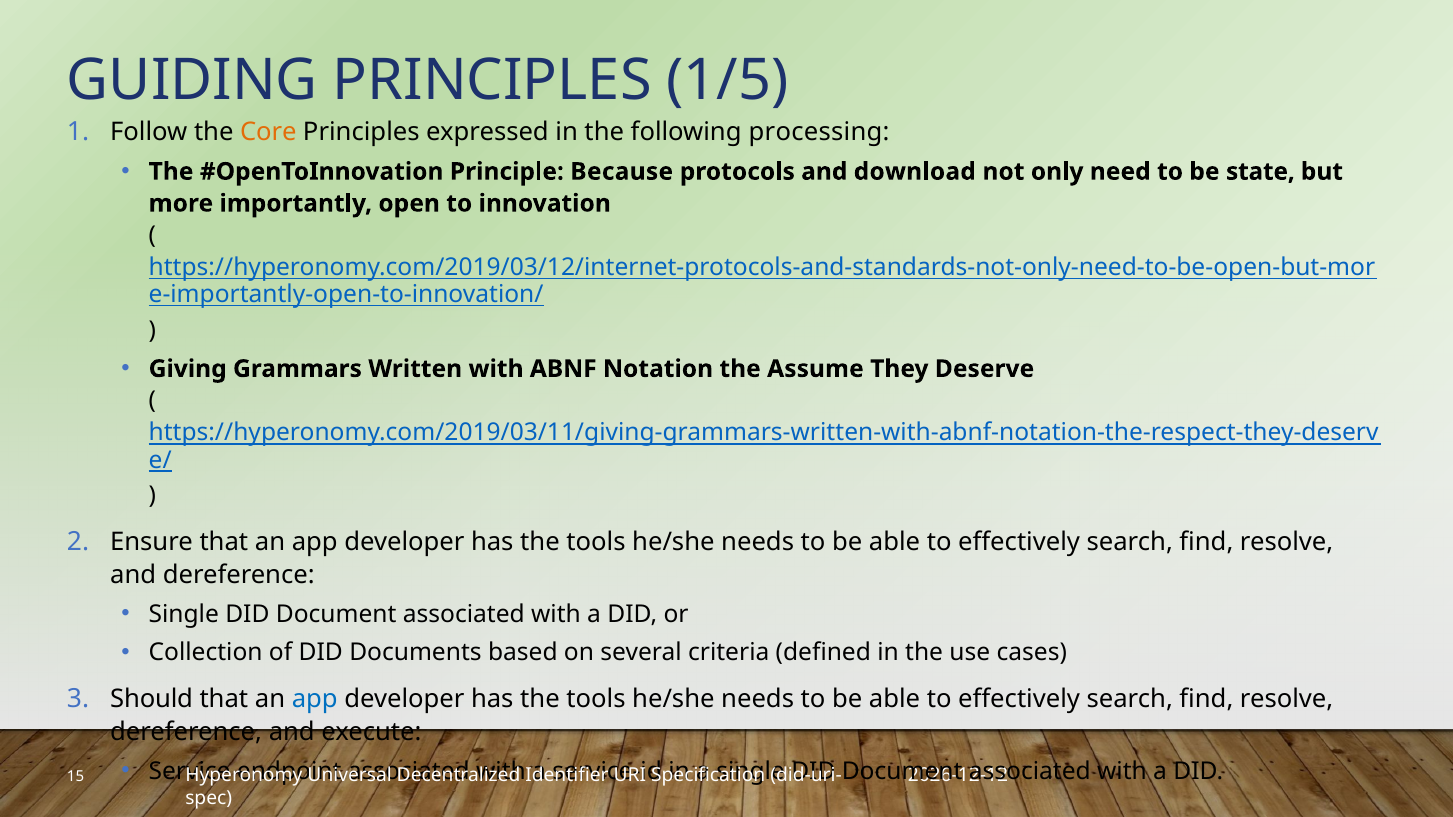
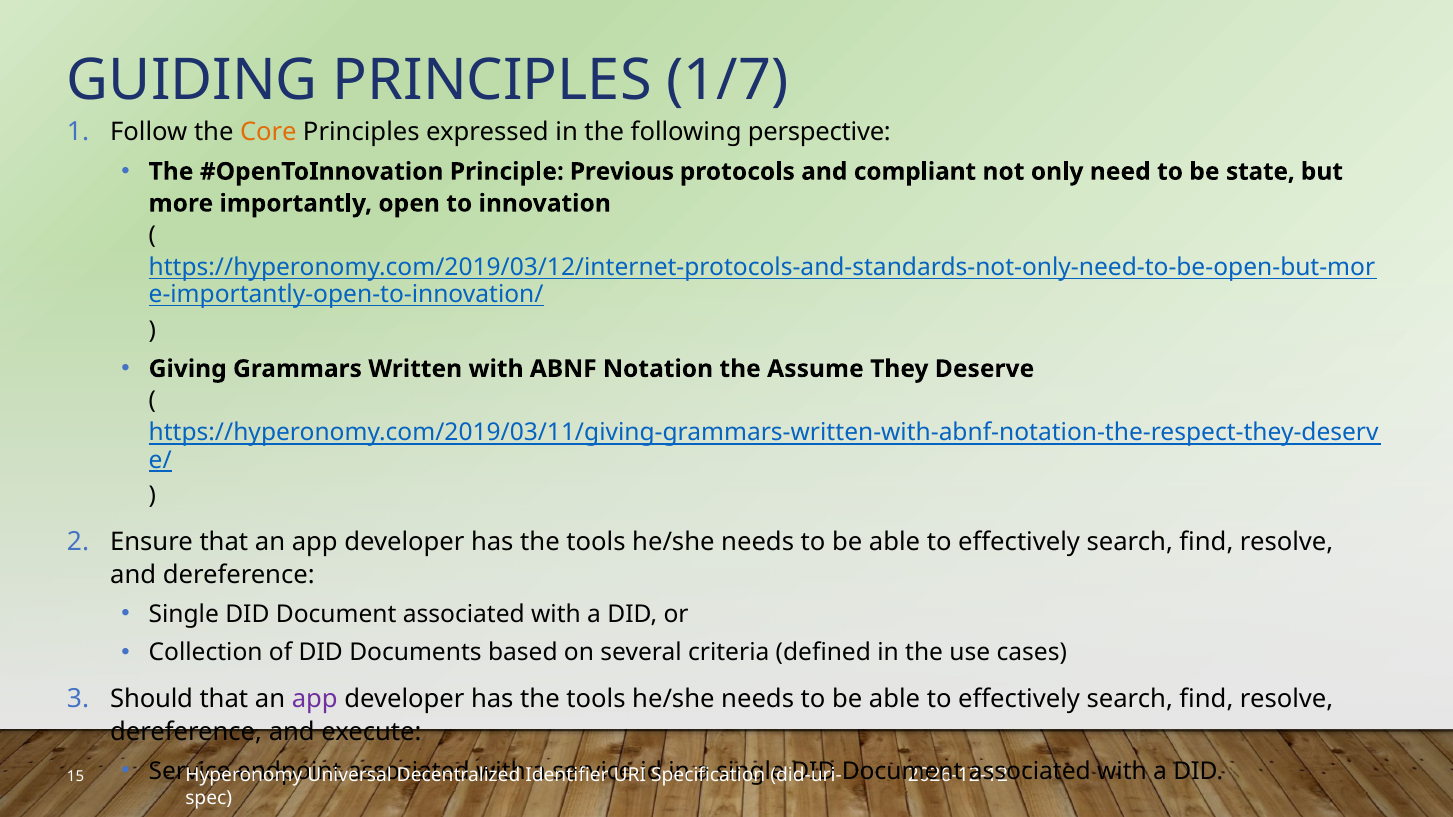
1/5: 1/5 -> 1/7 (728, 81)
processing: processing -> perspective (819, 133)
Because: Because -> Previous (622, 172)
download: download -> compliant (915, 172)
app colour: blue -> purple (315, 699)
